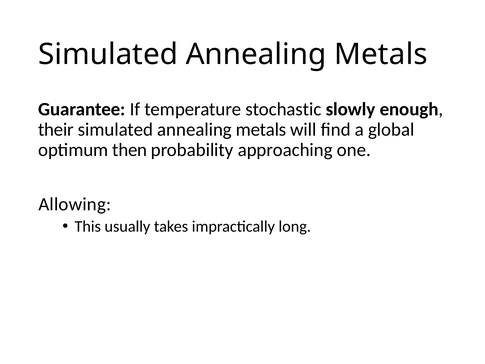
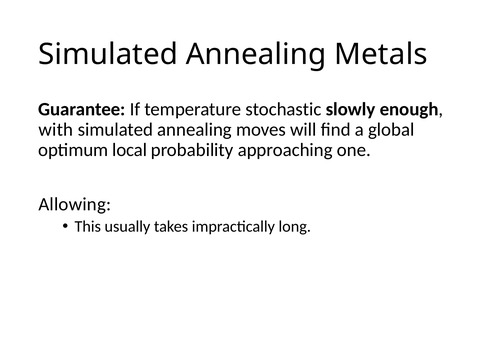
their: their -> with (56, 130)
metals: metals -> moves (261, 130)
then: then -> local (130, 150)
